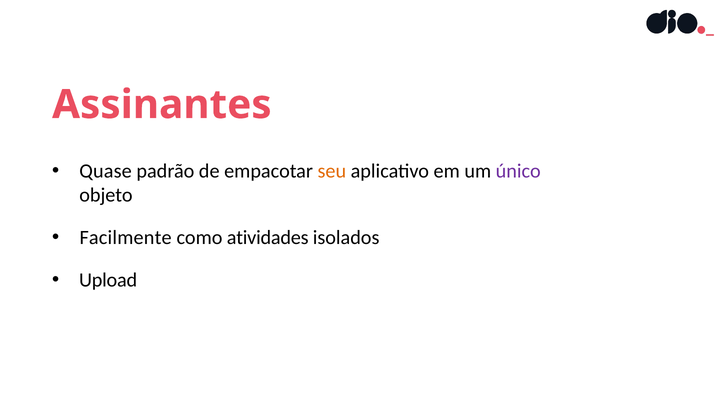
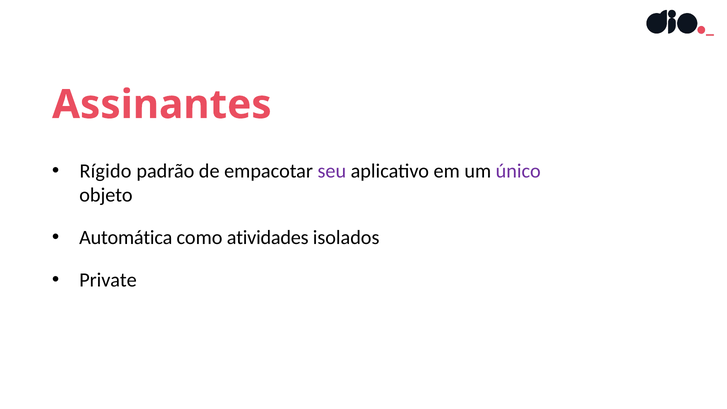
Quase: Quase -> Rígido (106, 171)
seu colour: orange -> purple (332, 171)
Facilmente: Facilmente -> Automática (126, 238)
Upload: Upload -> Private (108, 280)
